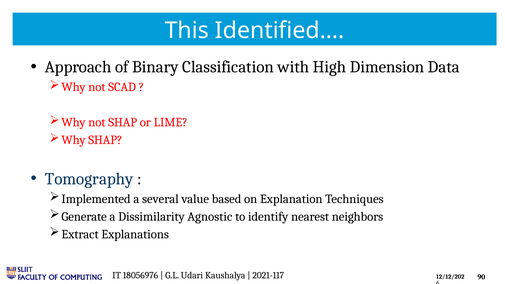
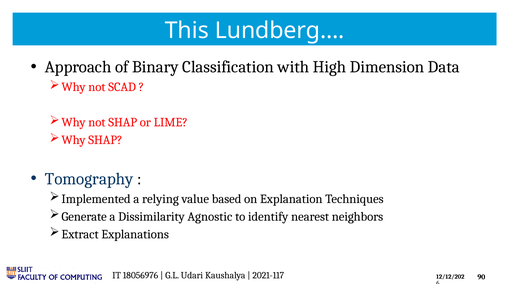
Identified…: Identified… -> Lundberg… (280, 31)
several: several -> relying (160, 199)
